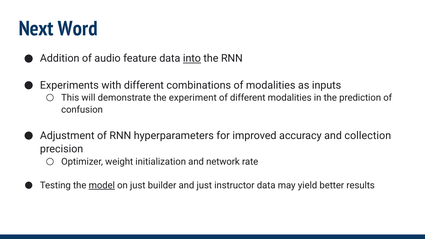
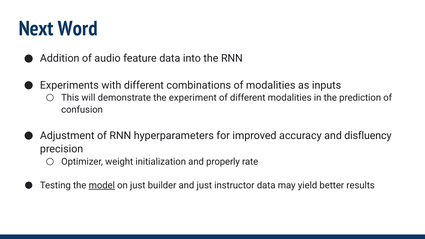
into underline: present -> none (192, 58)
collection: collection -> disfluency (368, 136)
network: network -> properly (223, 162)
